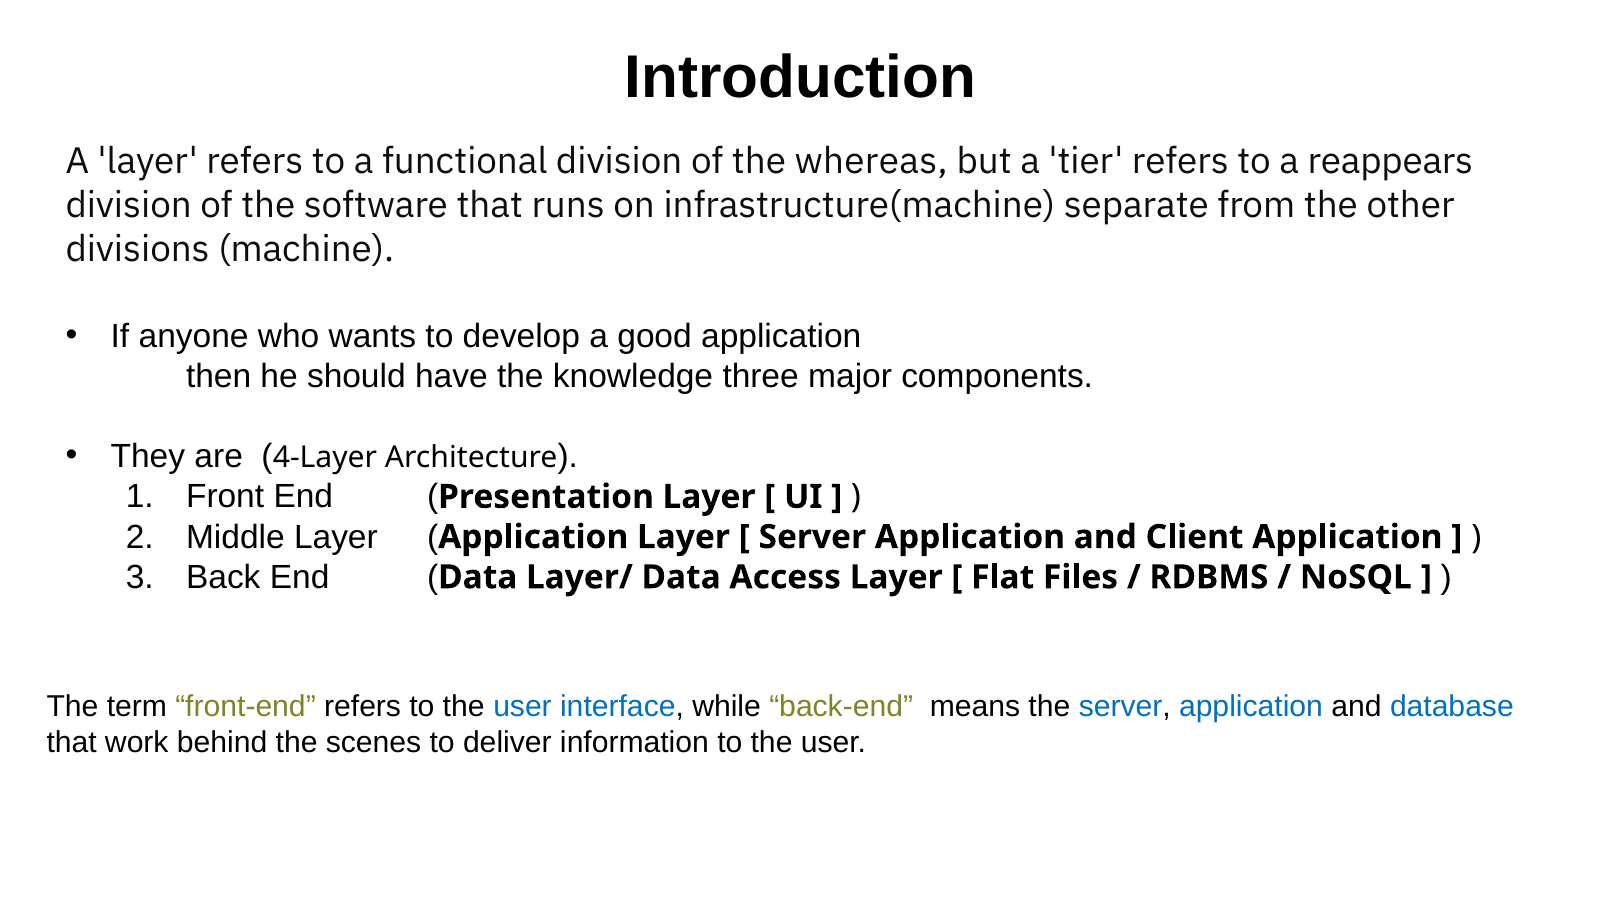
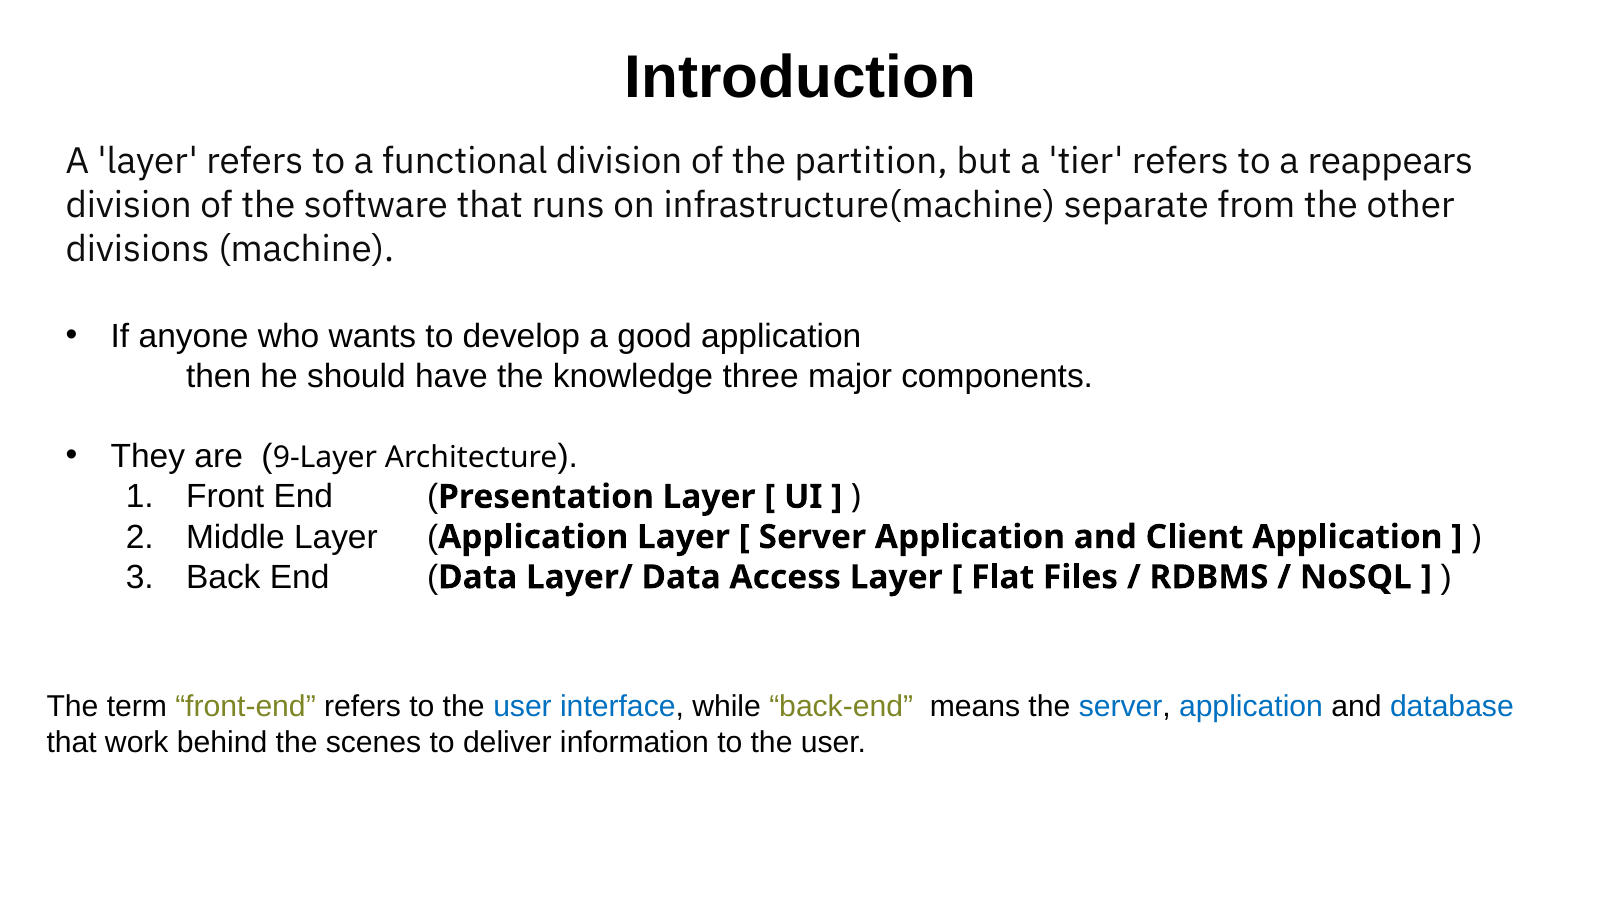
whereas: whereas -> partition (871, 161)
4-Layer: 4-Layer -> 9-Layer (325, 458)
